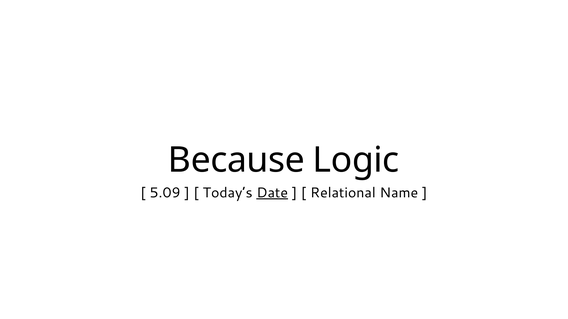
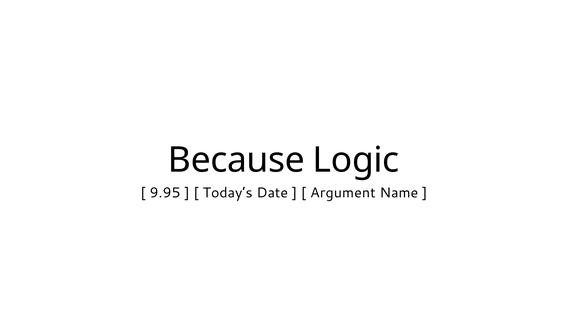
5.09: 5.09 -> 9.95 (165, 193)
Date underline: present -> none (272, 193)
Relational: Relational -> Argument (343, 193)
